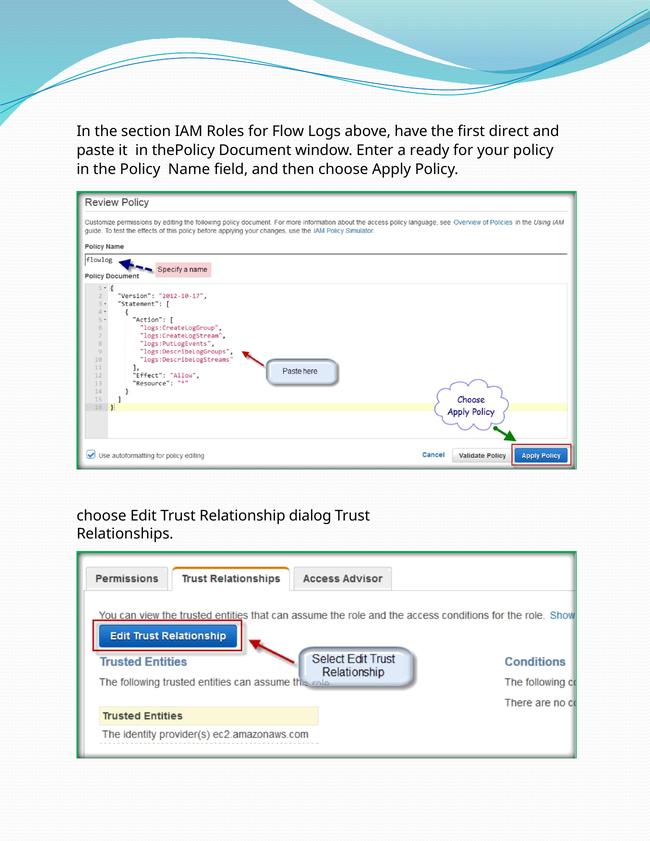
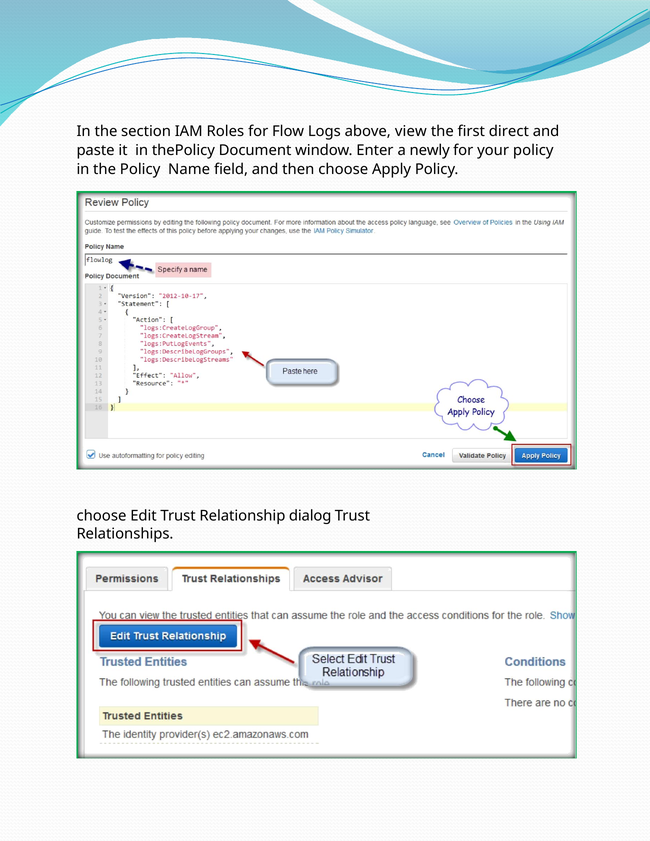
have: have -> view (411, 132)
ready: ready -> newly (430, 150)
